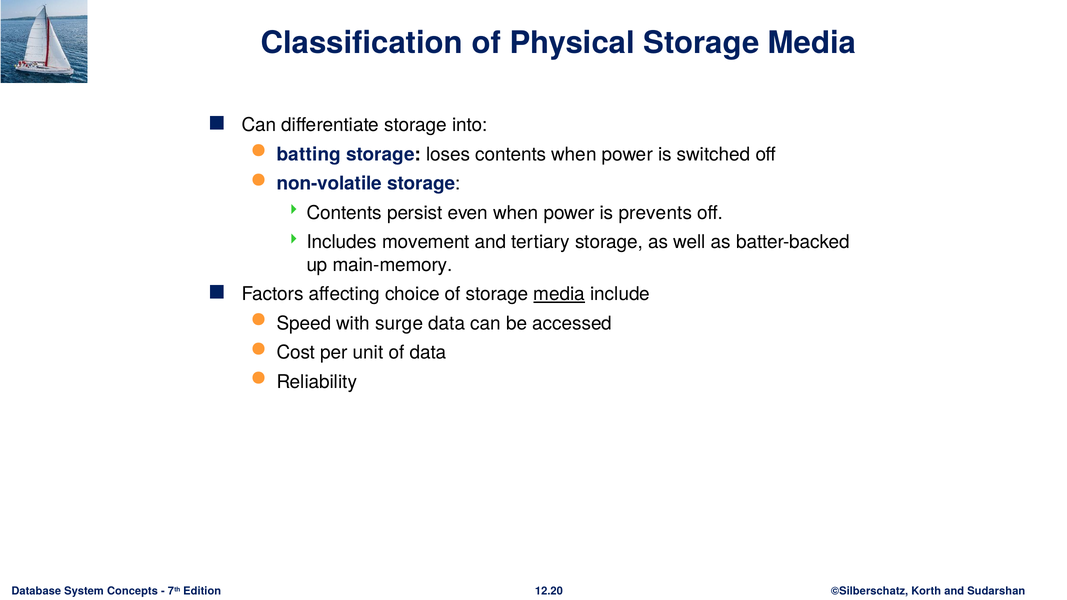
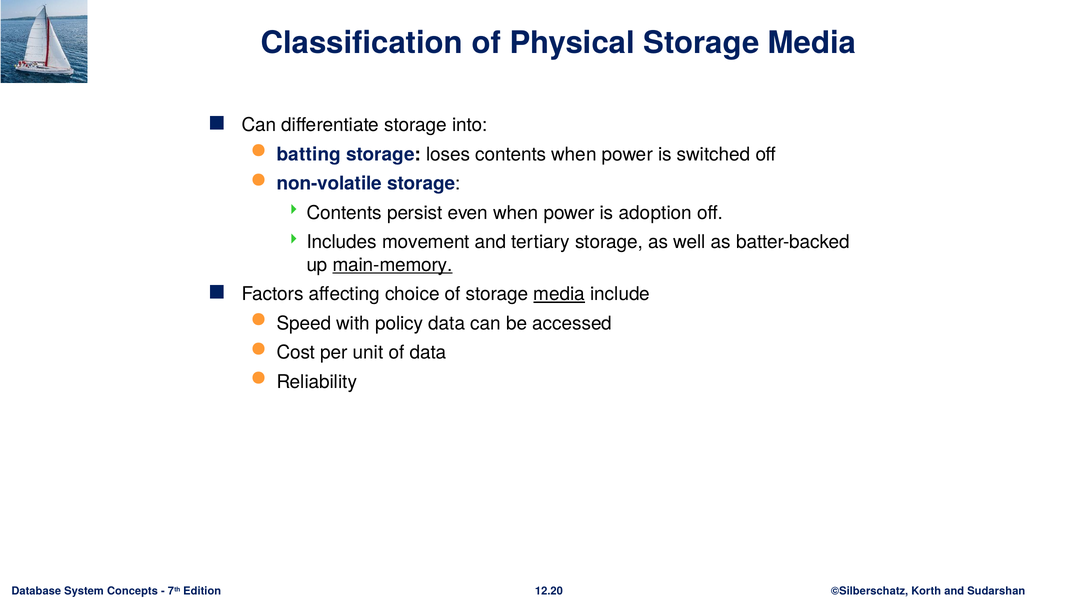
prevents: prevents -> adoption (655, 213)
main-memory underline: none -> present (393, 265)
surge: surge -> policy (399, 324)
